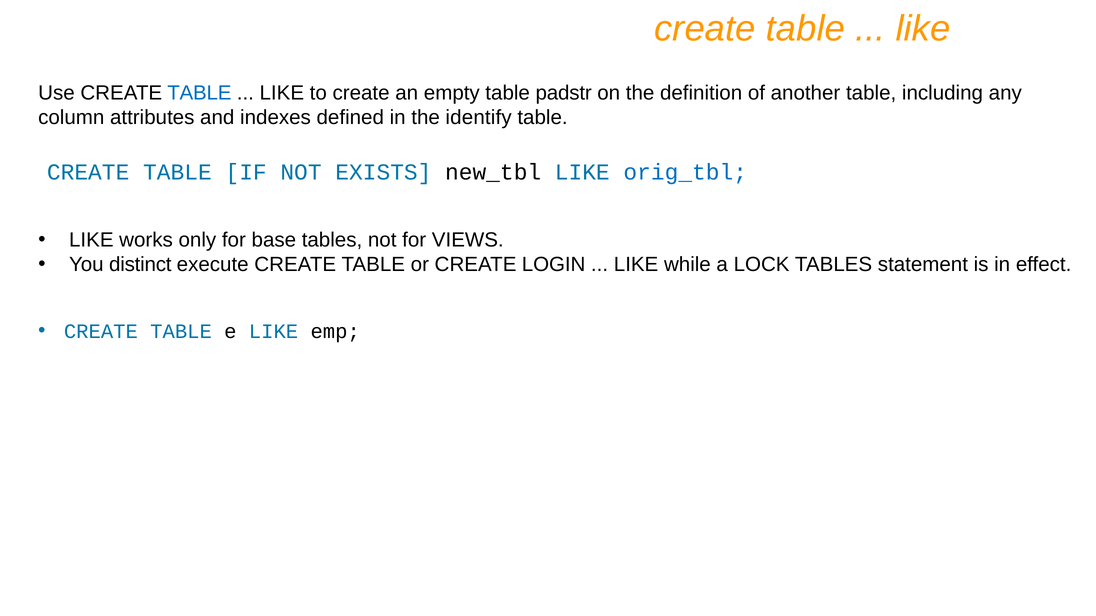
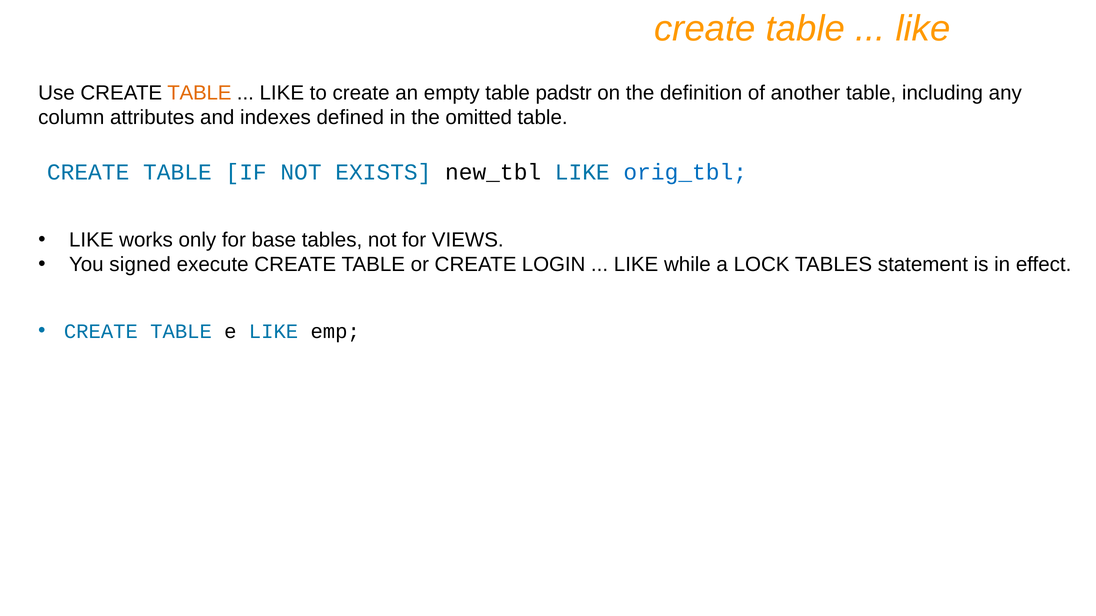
TABLE colour: blue -> orange (199, 93)
identify: identify -> omitted (479, 118)
distinct: distinct -> signed (140, 265)
